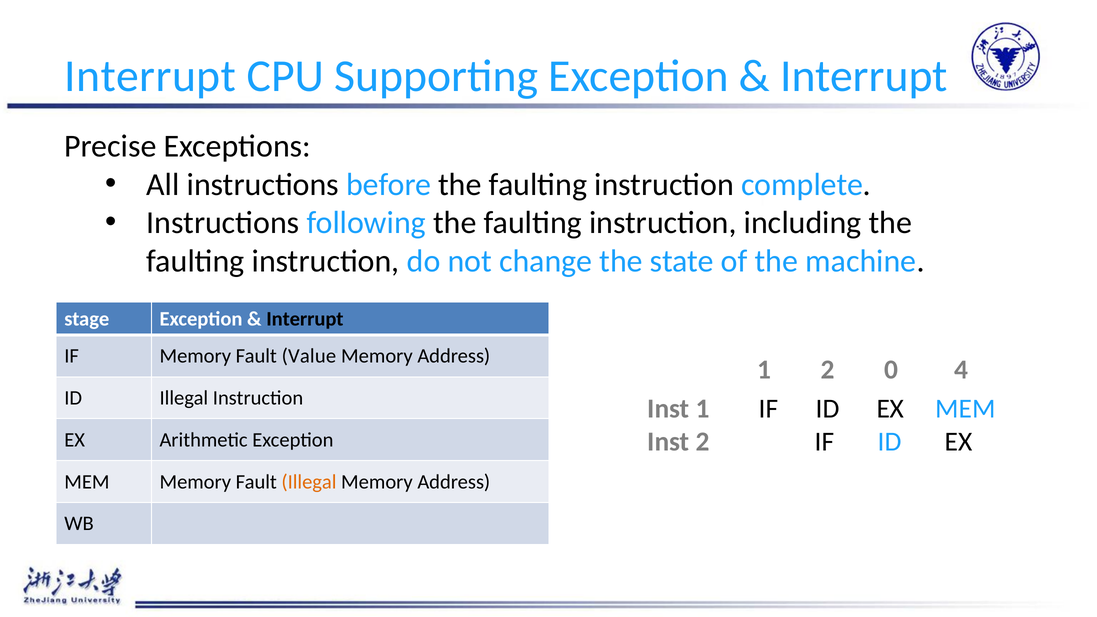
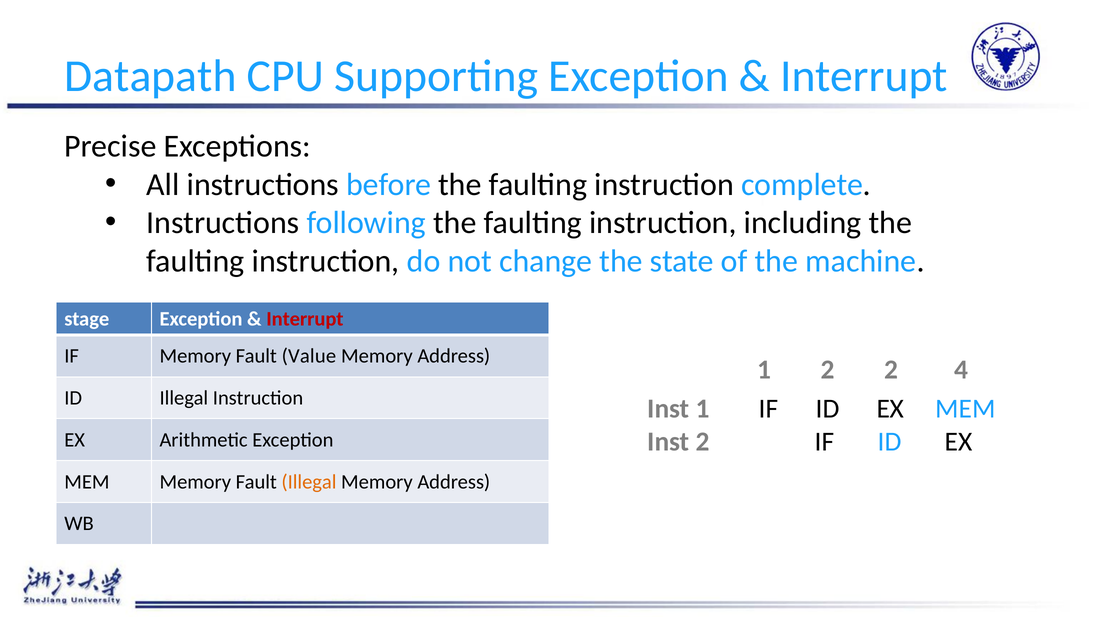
Interrupt: Interrupt -> Datapath (150, 76)
Interrupt colour: black -> red (305, 319)
2 0: 0 -> 2 (891, 370)
